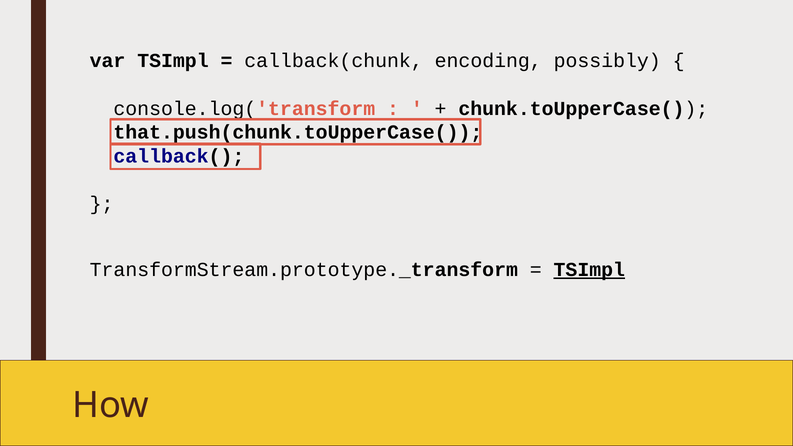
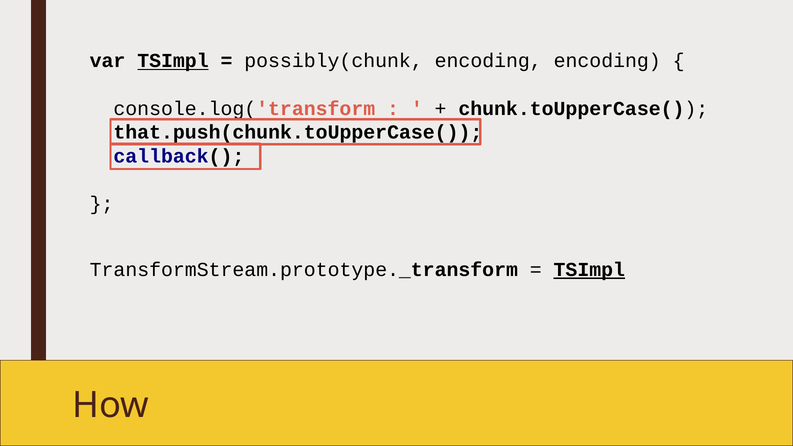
TSImpl underline: none -> present (173, 61)
callback(chunk: callback(chunk -> possibly(chunk (334, 61)
encoding possibly: possibly -> encoding (607, 61)
